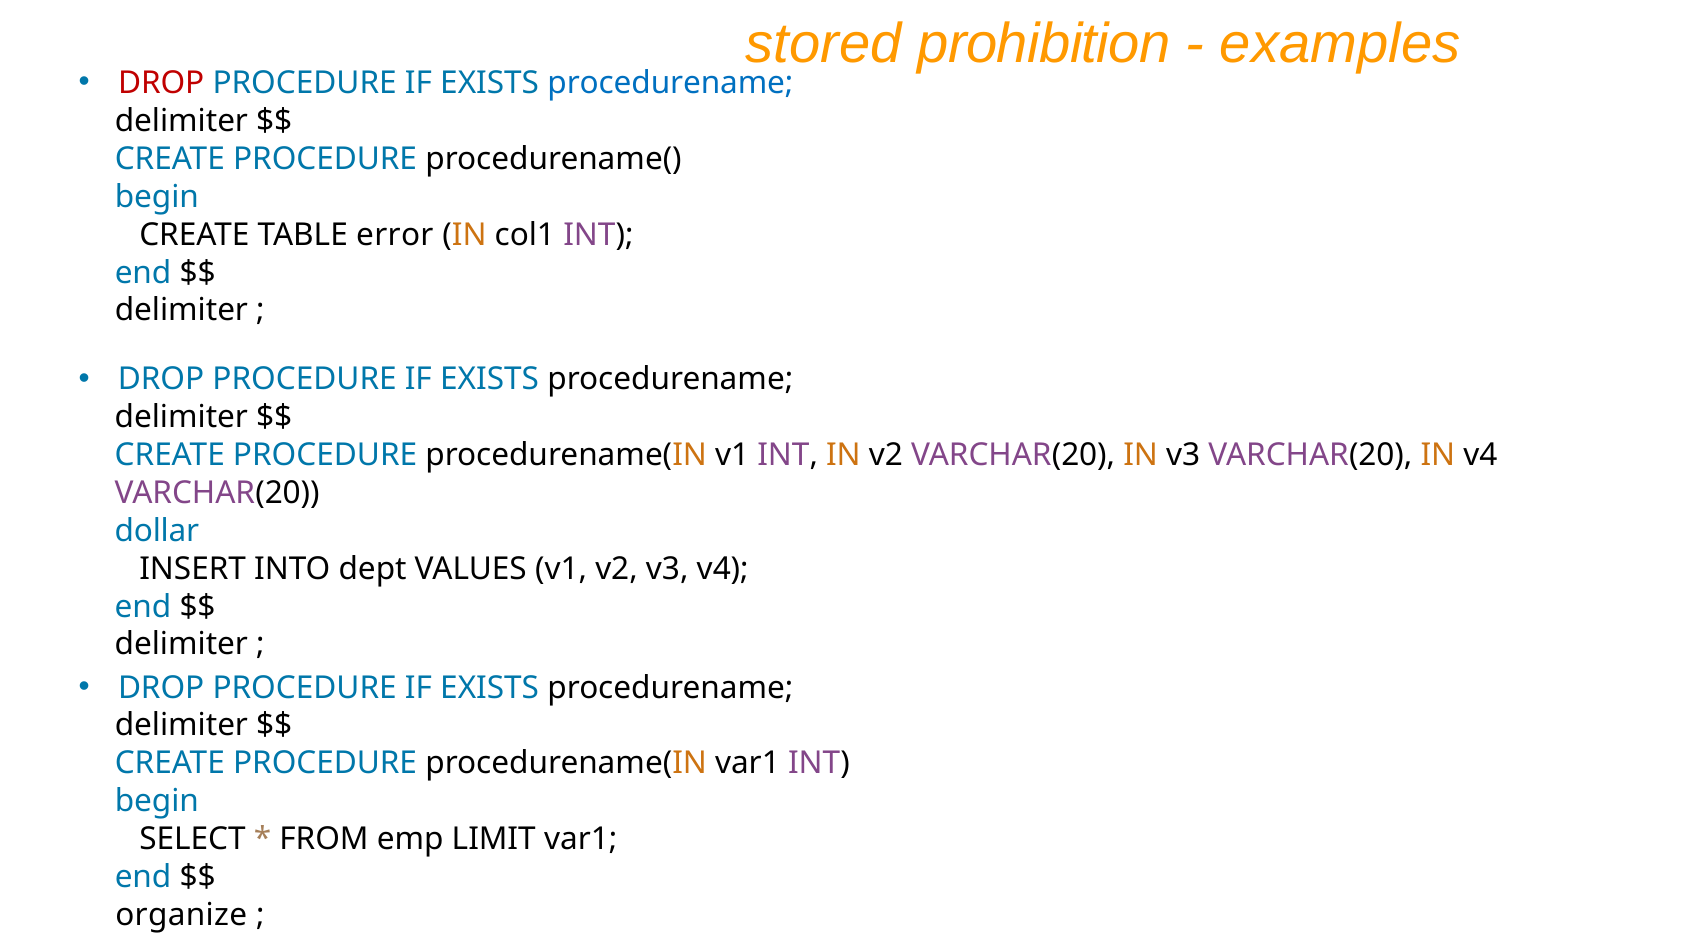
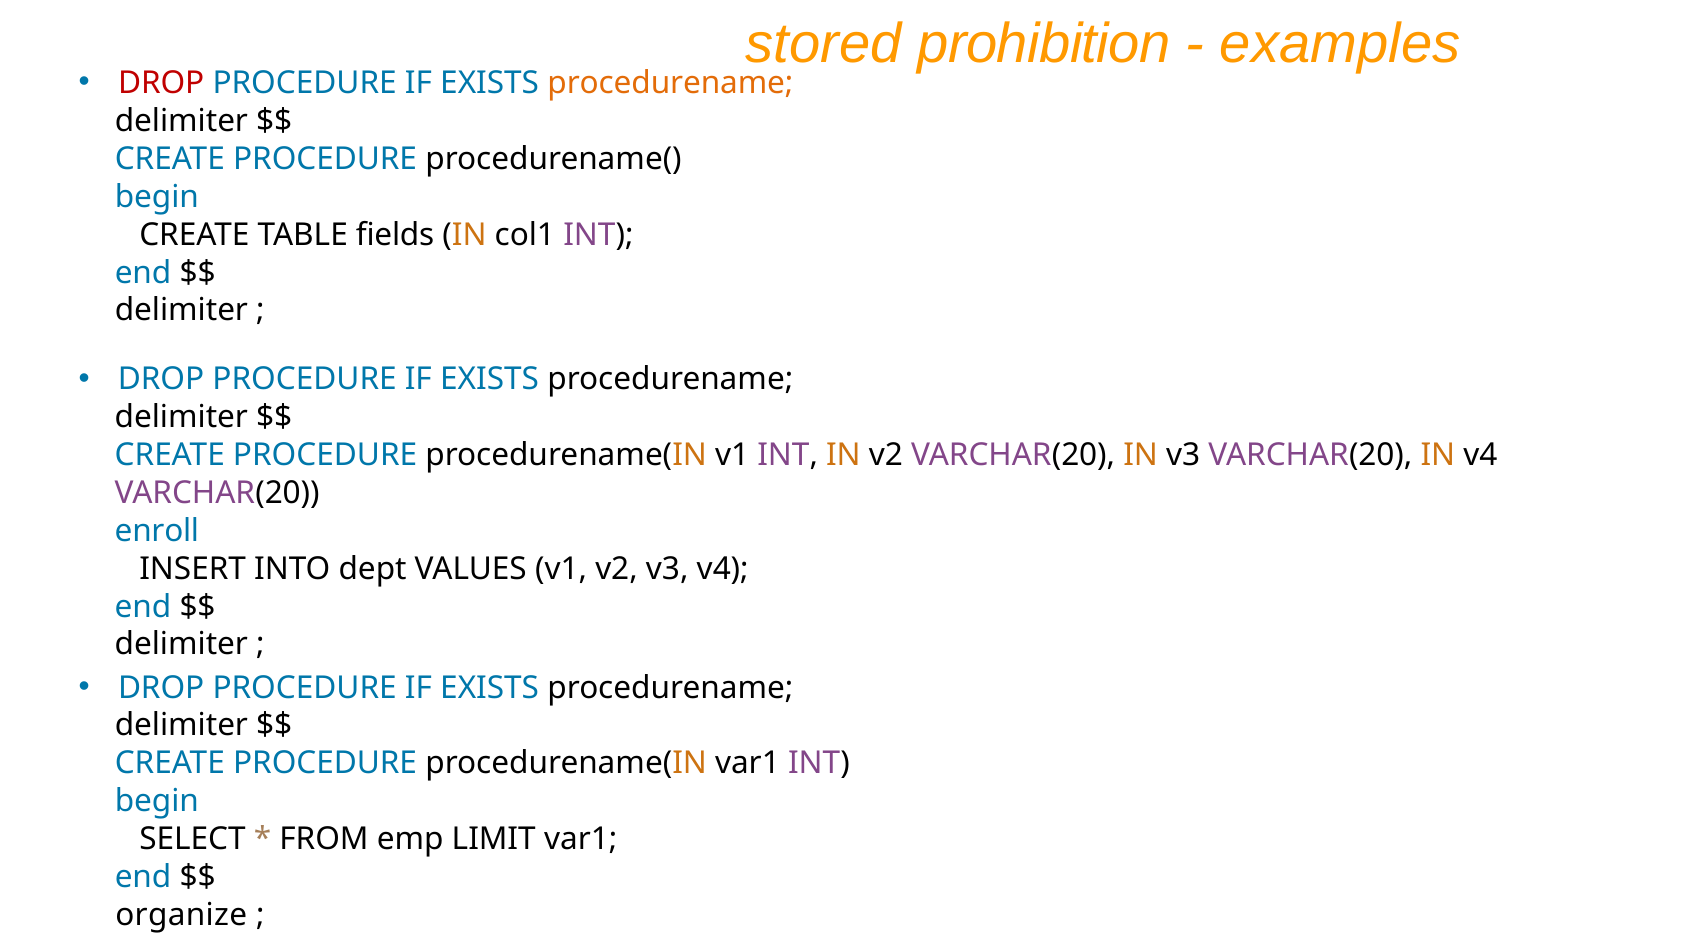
procedurename colour: blue -> orange (670, 83)
error: error -> fields (395, 235)
dollar: dollar -> enroll (157, 531)
